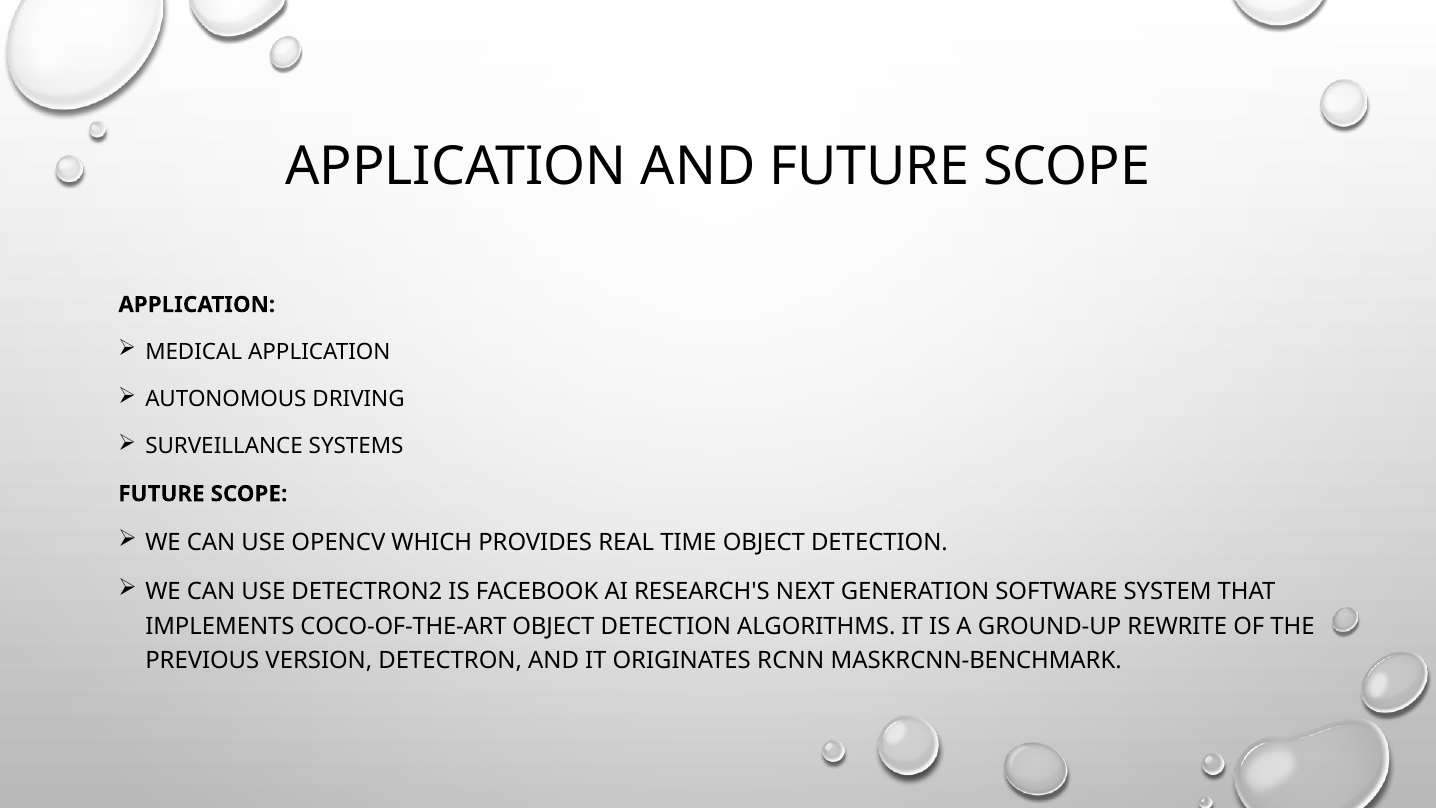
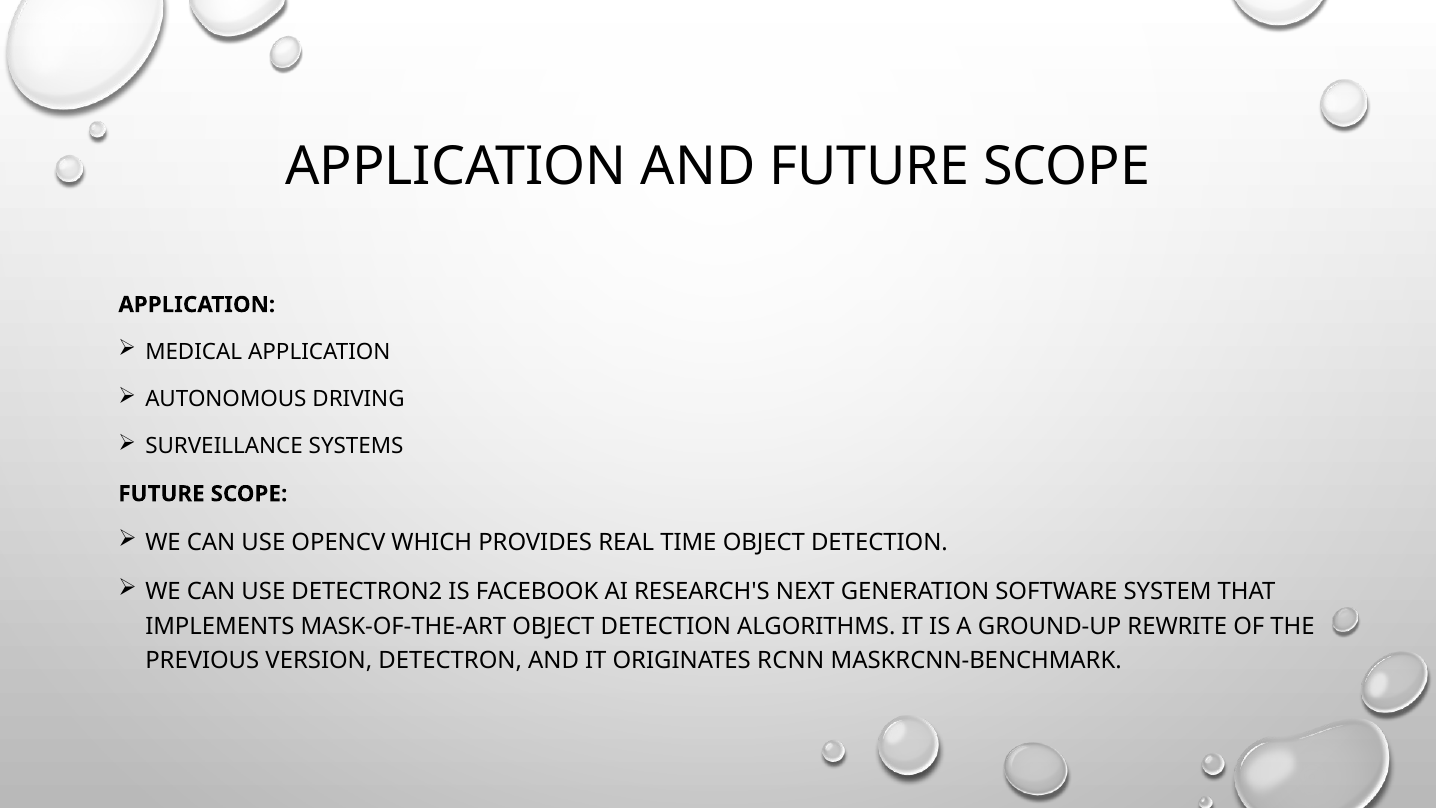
COCO-OF-THE-ART: COCO-OF-THE-ART -> MASK-OF-THE-ART (403, 626)
